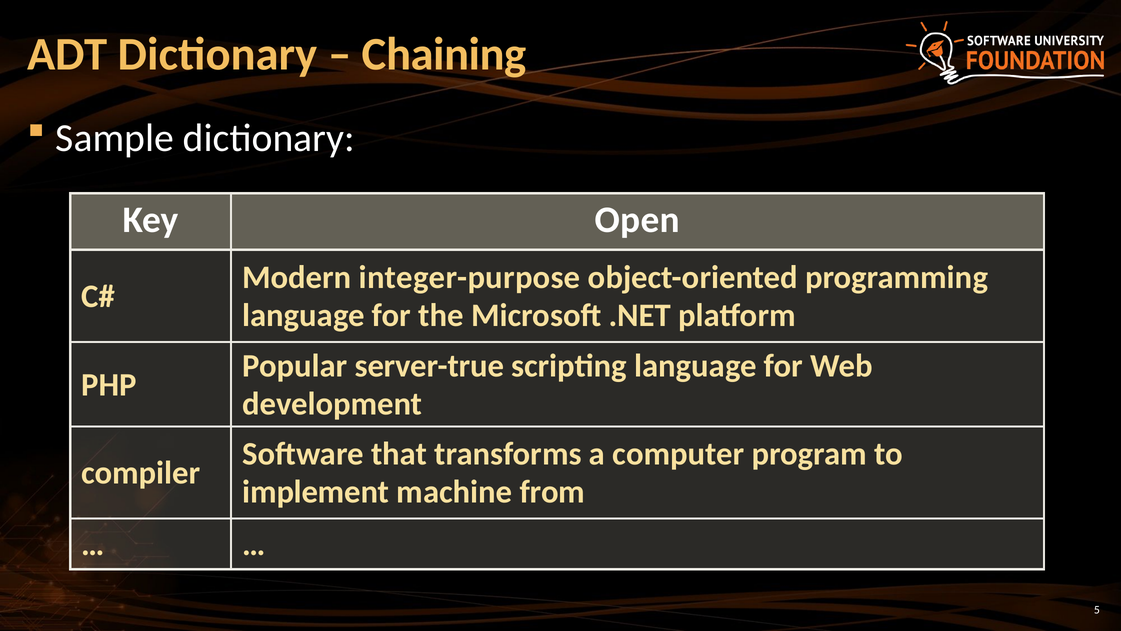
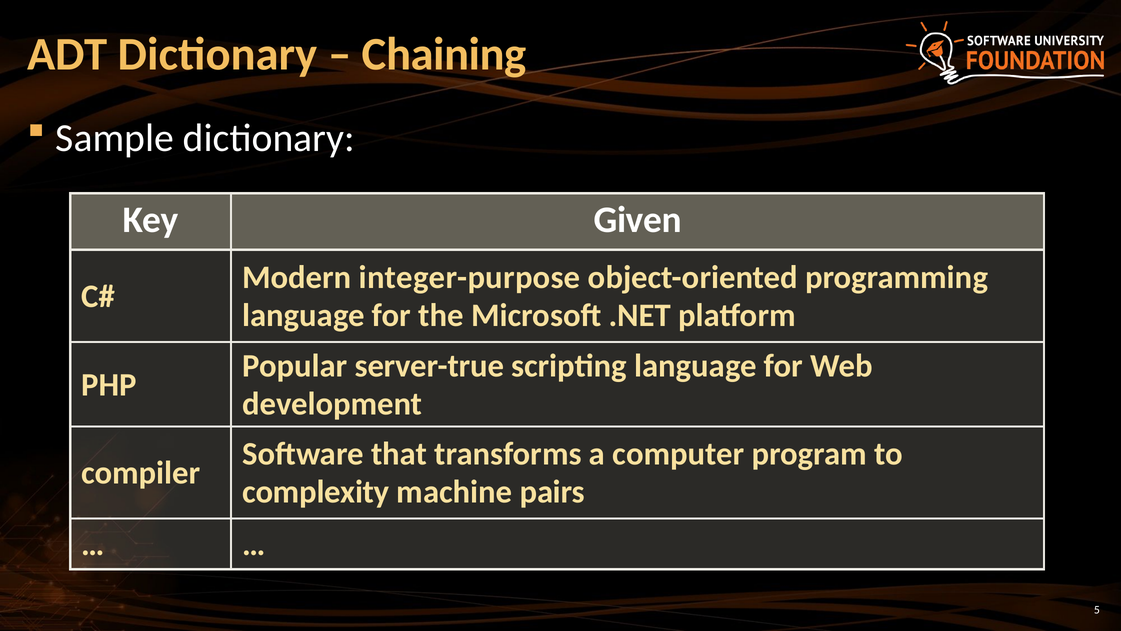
Open: Open -> Given (638, 220)
implement: implement -> complexity (316, 492)
from: from -> pairs (552, 492)
